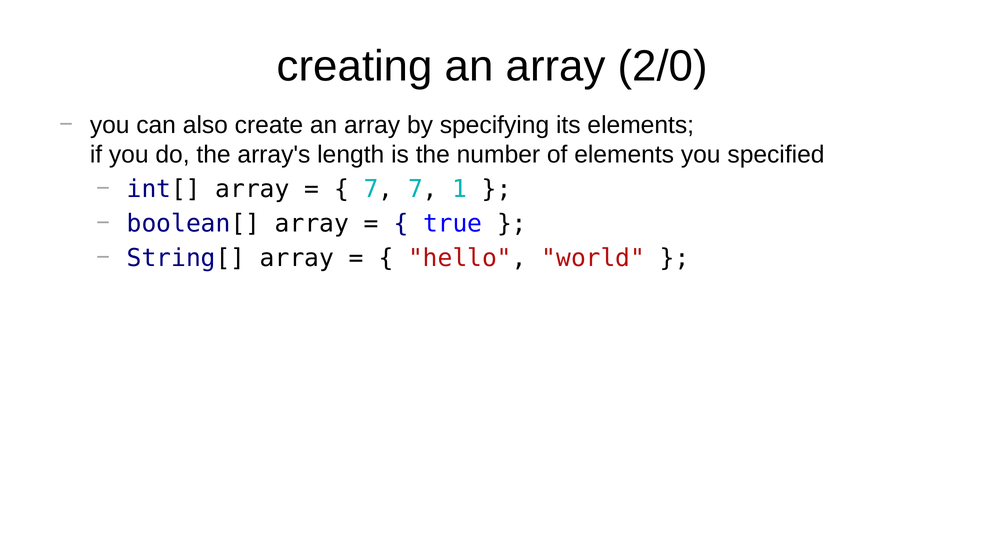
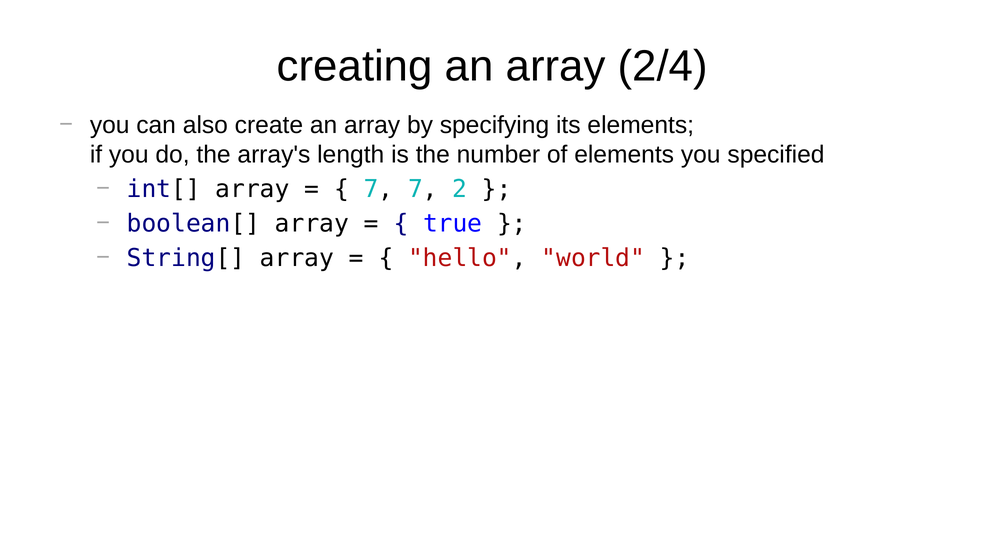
2/0: 2/0 -> 2/4 (663, 66)
1: 1 -> 2 (460, 189)
